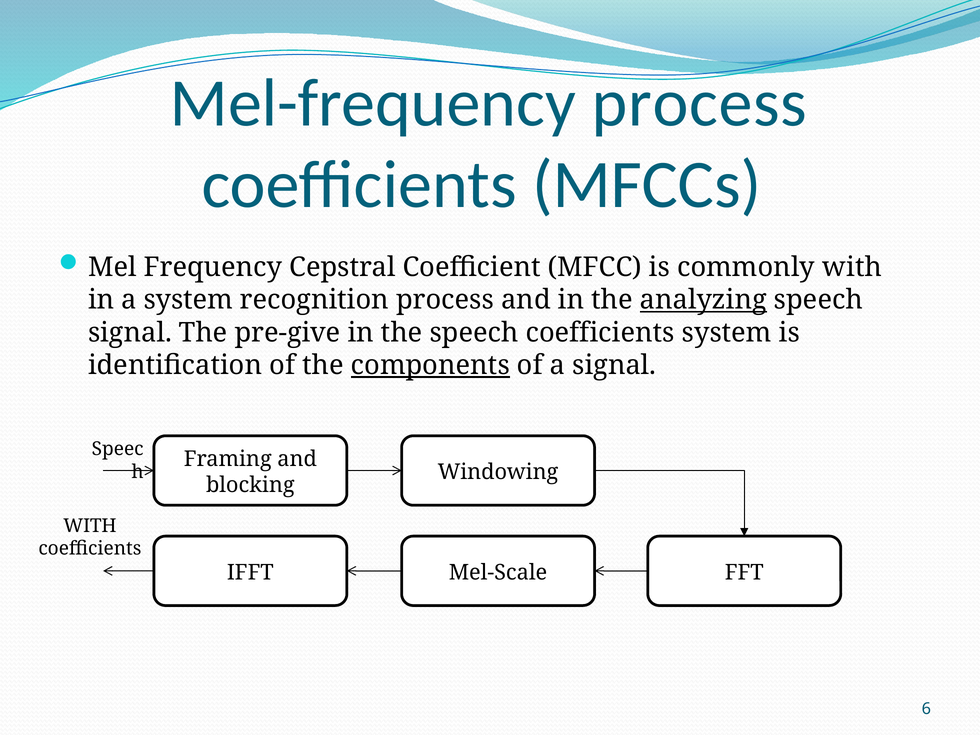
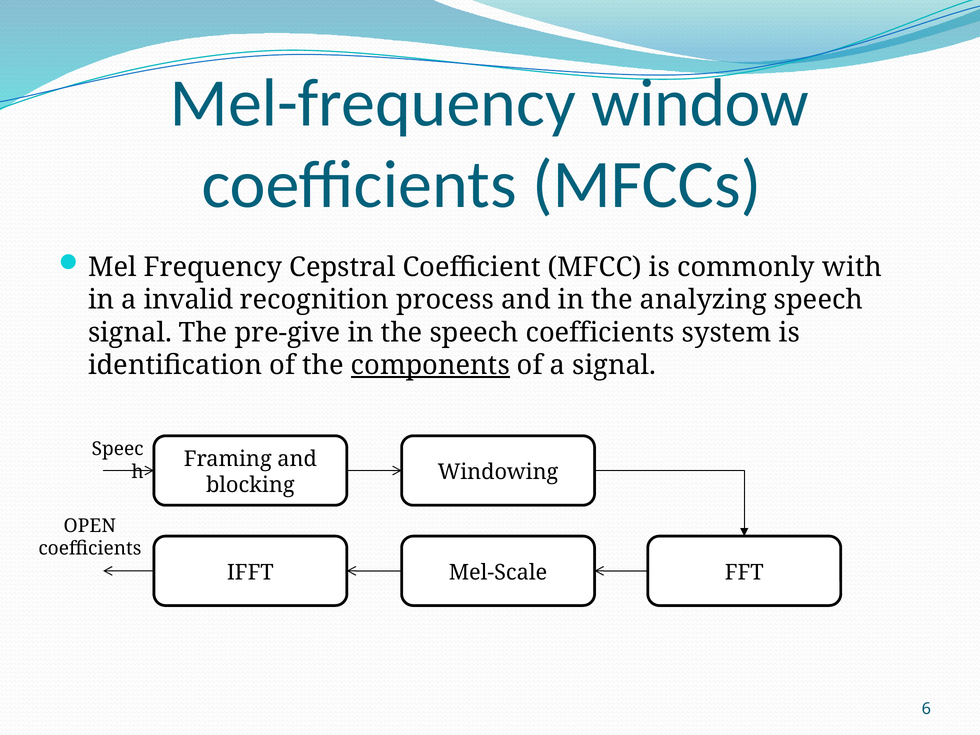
Mel-frequency process: process -> window (700, 103)
a system: system -> invalid (188, 300)
analyzing underline: present -> none (703, 300)
WITH: WITH -> OPEN (90, 526)
